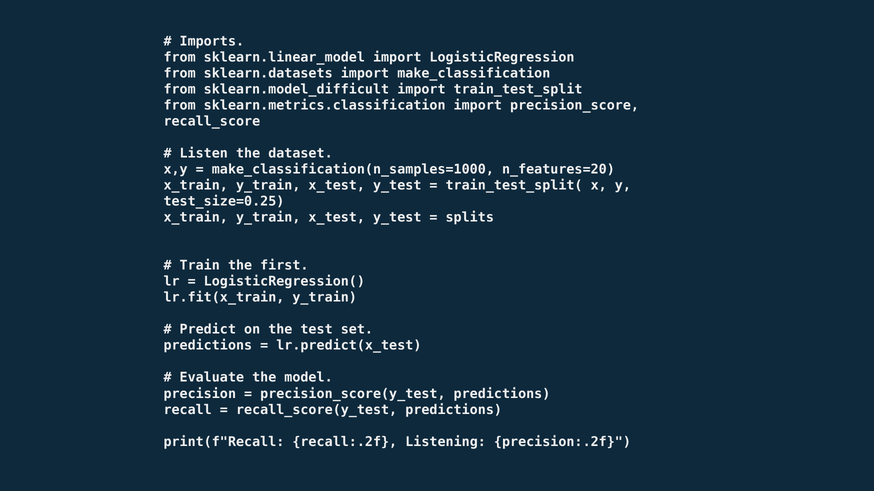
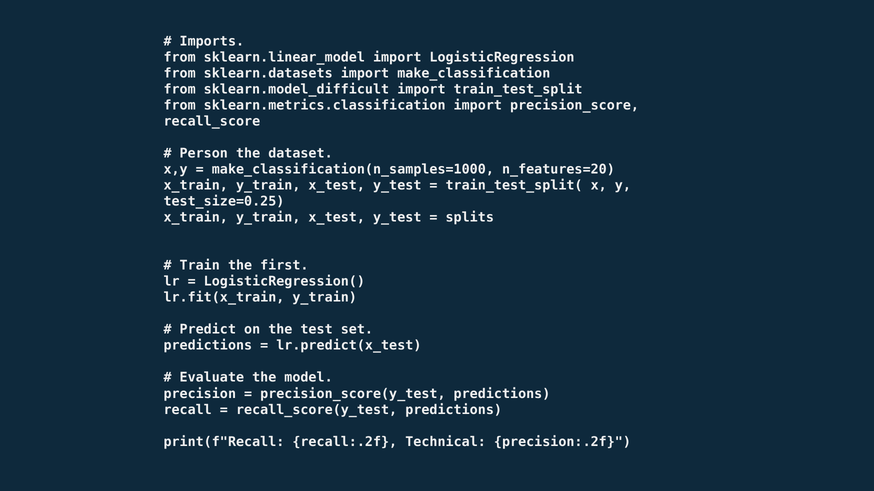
Listen: Listen -> Person (204, 154)
Listening: Listening -> Technical (446, 442)
